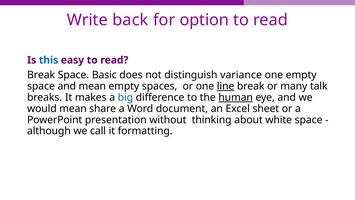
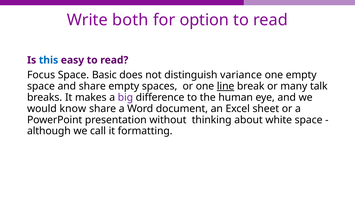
back: back -> both (130, 20)
Break: Break -> Focus (41, 75)
and mean: mean -> share (92, 86)
big colour: blue -> purple (125, 97)
human underline: present -> none (236, 97)
would mean: mean -> know (73, 108)
